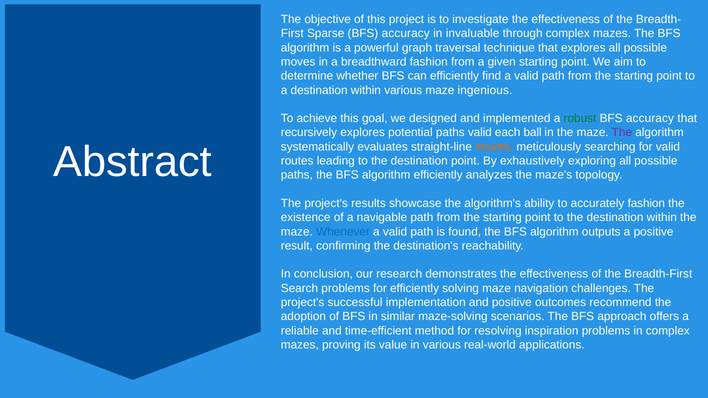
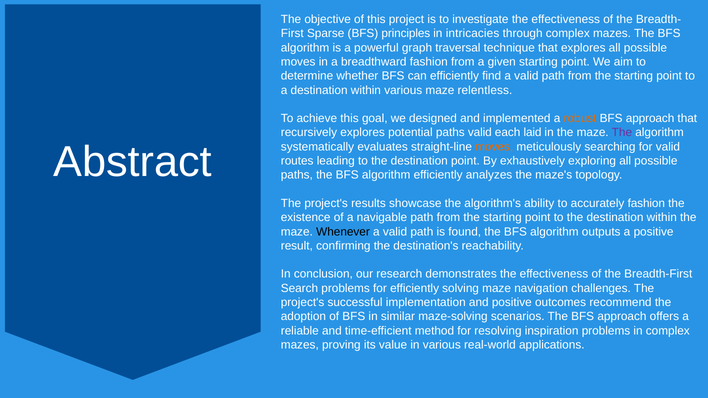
accuracy: accuracy -> principles (406, 34)
invaluable: invaluable -> intricacies (473, 34)
ingenious: ingenious -> relentless (485, 90)
robust colour: green -> orange (580, 119)
accuracy: accuracy -> approach (650, 119)
ball: ball -> laid (533, 133)
Whenever colour: blue -> black (343, 232)
